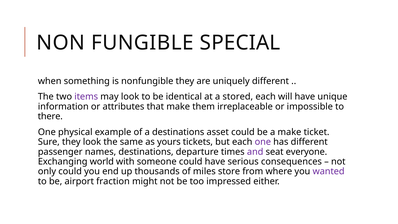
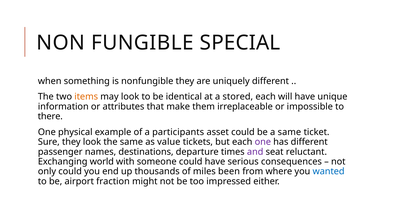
items colour: purple -> orange (86, 97)
a destinations: destinations -> participants (178, 132)
a make: make -> same (289, 132)
yours: yours -> value (169, 142)
everyone: everyone -> reluctant (306, 152)
store: store -> been (229, 171)
wanted colour: purple -> blue (329, 171)
